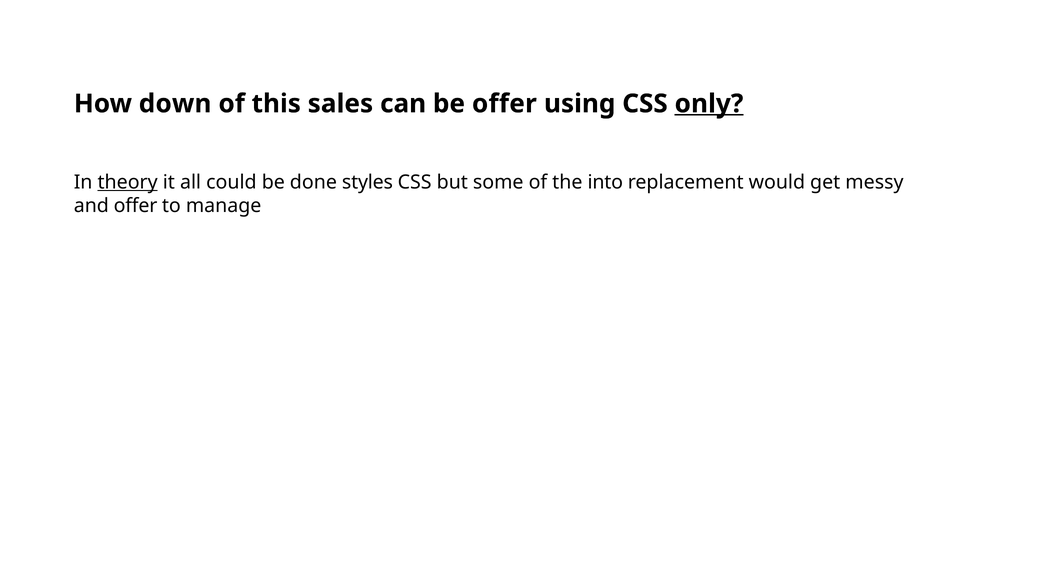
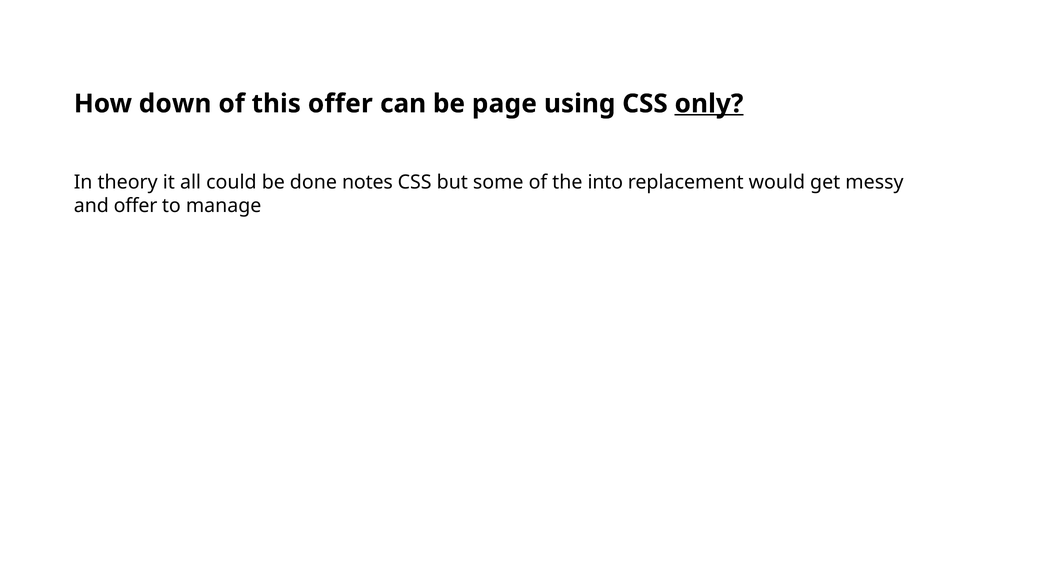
this sales: sales -> offer (340, 104)
be offer: offer -> page (504, 104)
theory underline: present -> none (128, 182)
styles: styles -> notes (367, 182)
